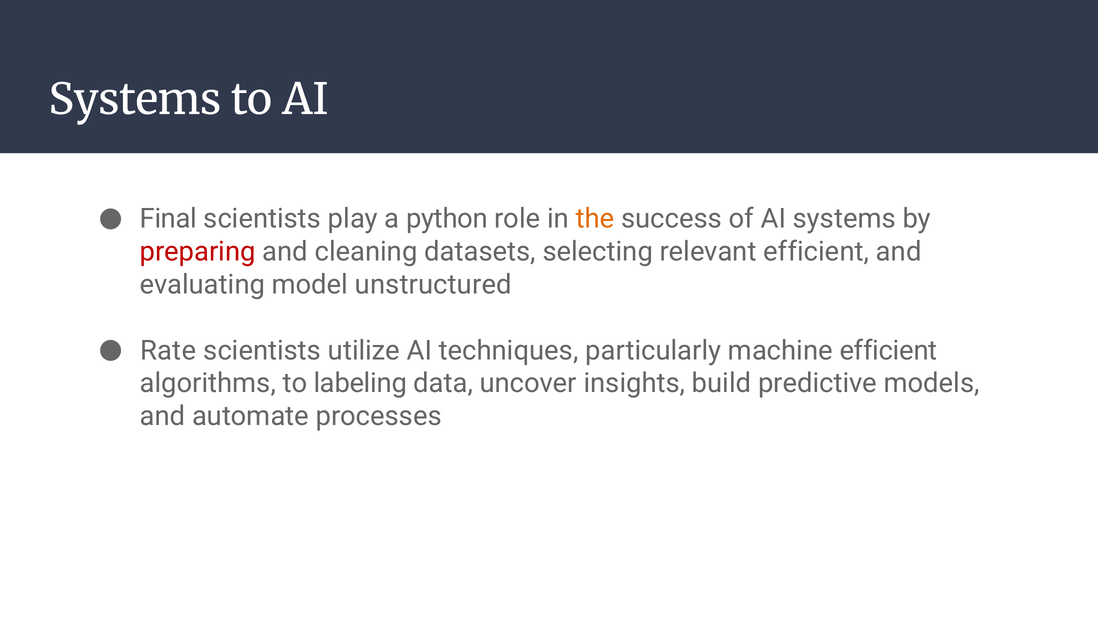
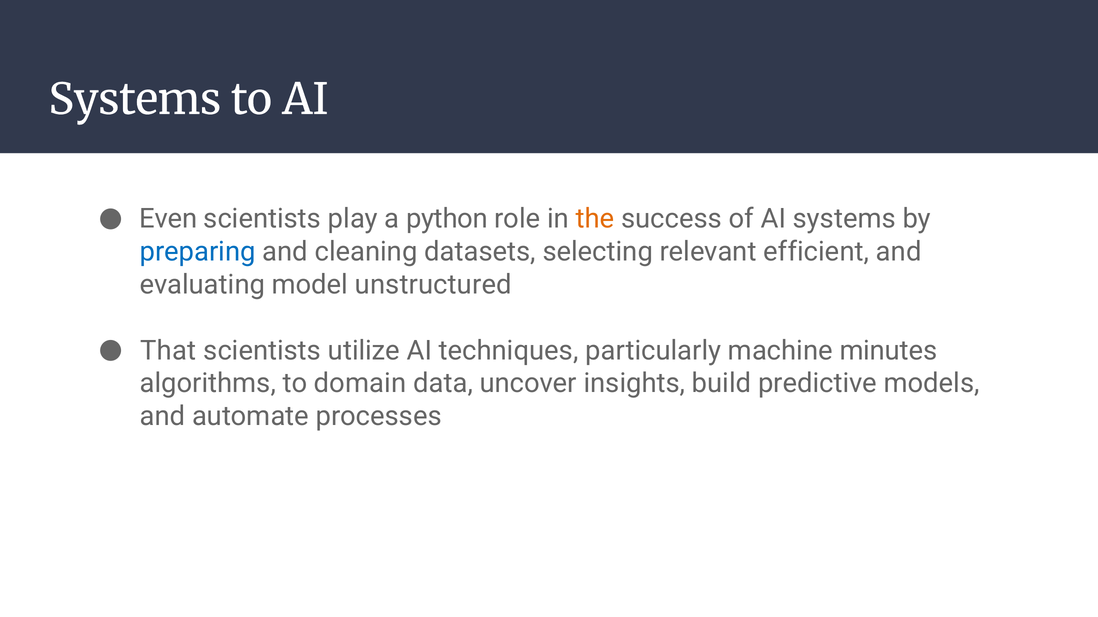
Final: Final -> Even (168, 219)
preparing colour: red -> blue (198, 252)
Rate: Rate -> That (168, 351)
machine efficient: efficient -> minutes (888, 351)
labeling: labeling -> domain (360, 384)
